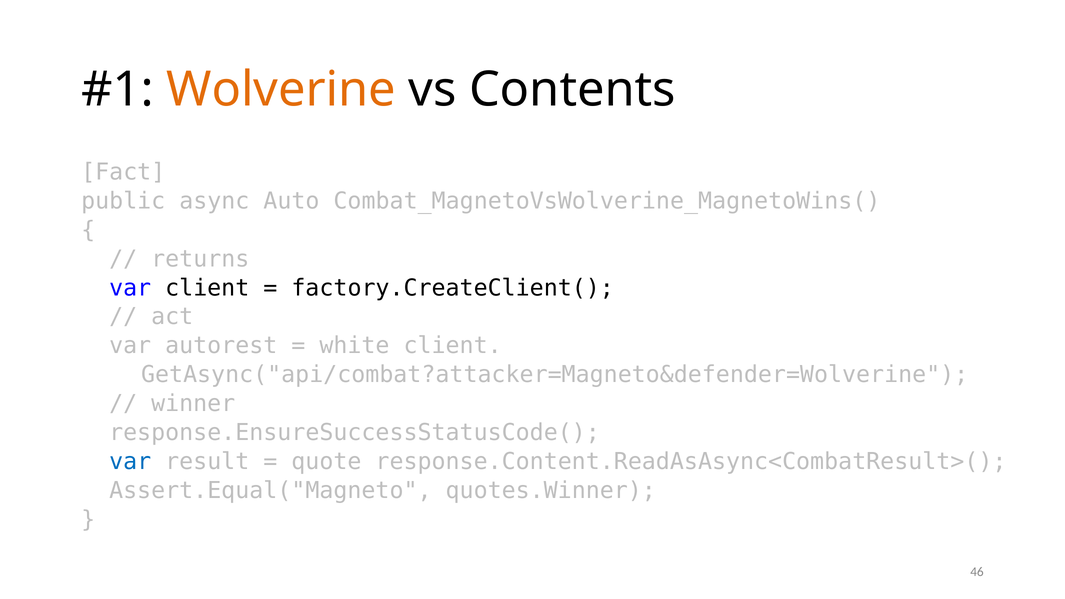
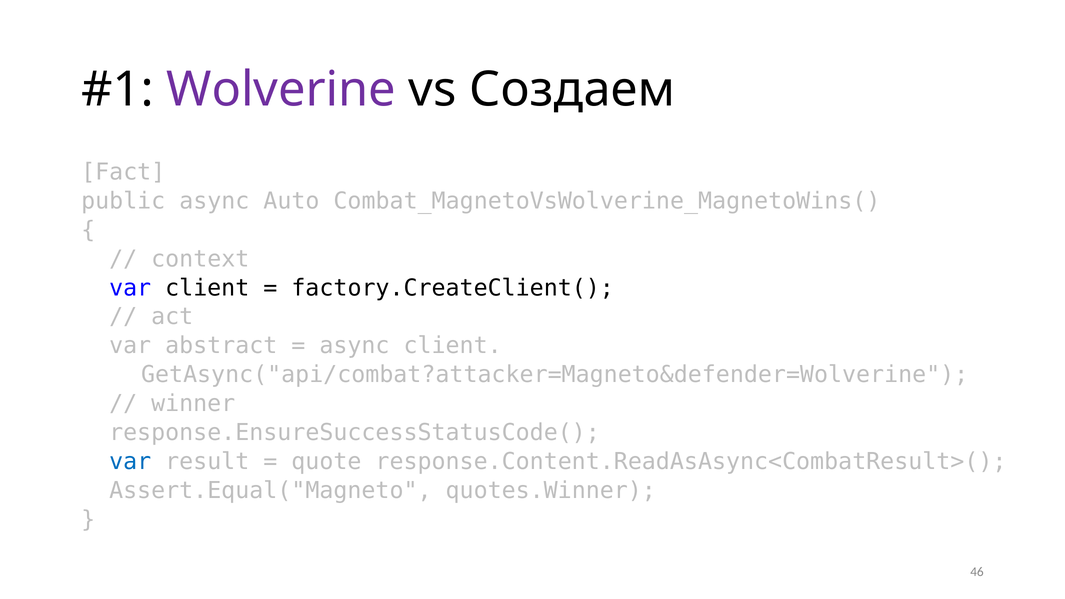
Wolverine colour: orange -> purple (281, 89)
Contents: Contents -> Создаем (572, 89)
returns: returns -> context (200, 259)
autorest: autorest -> abstract (221, 346)
white: white -> async (354, 346)
